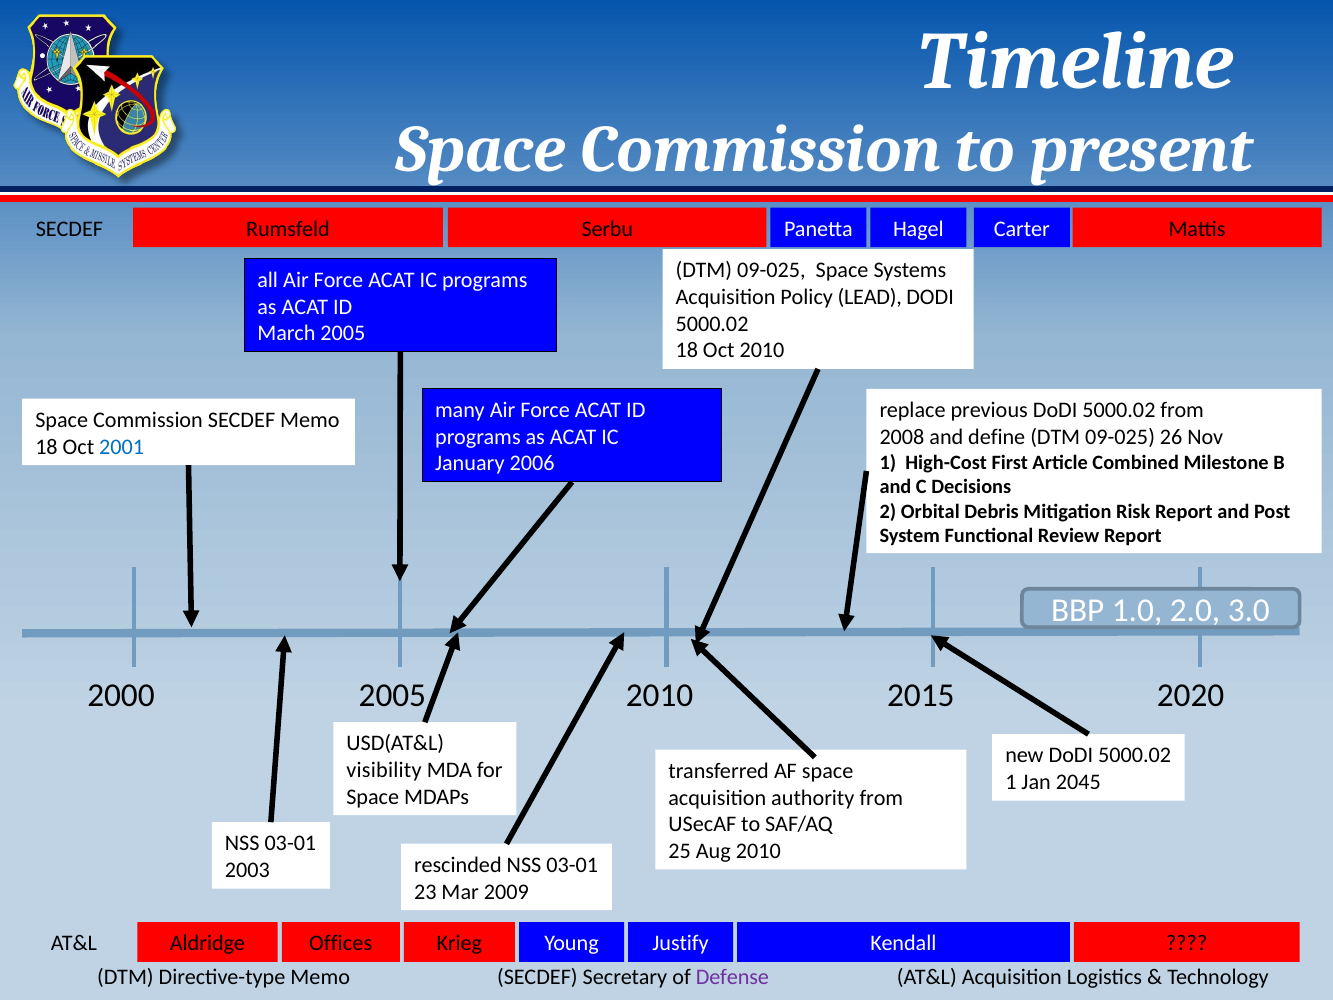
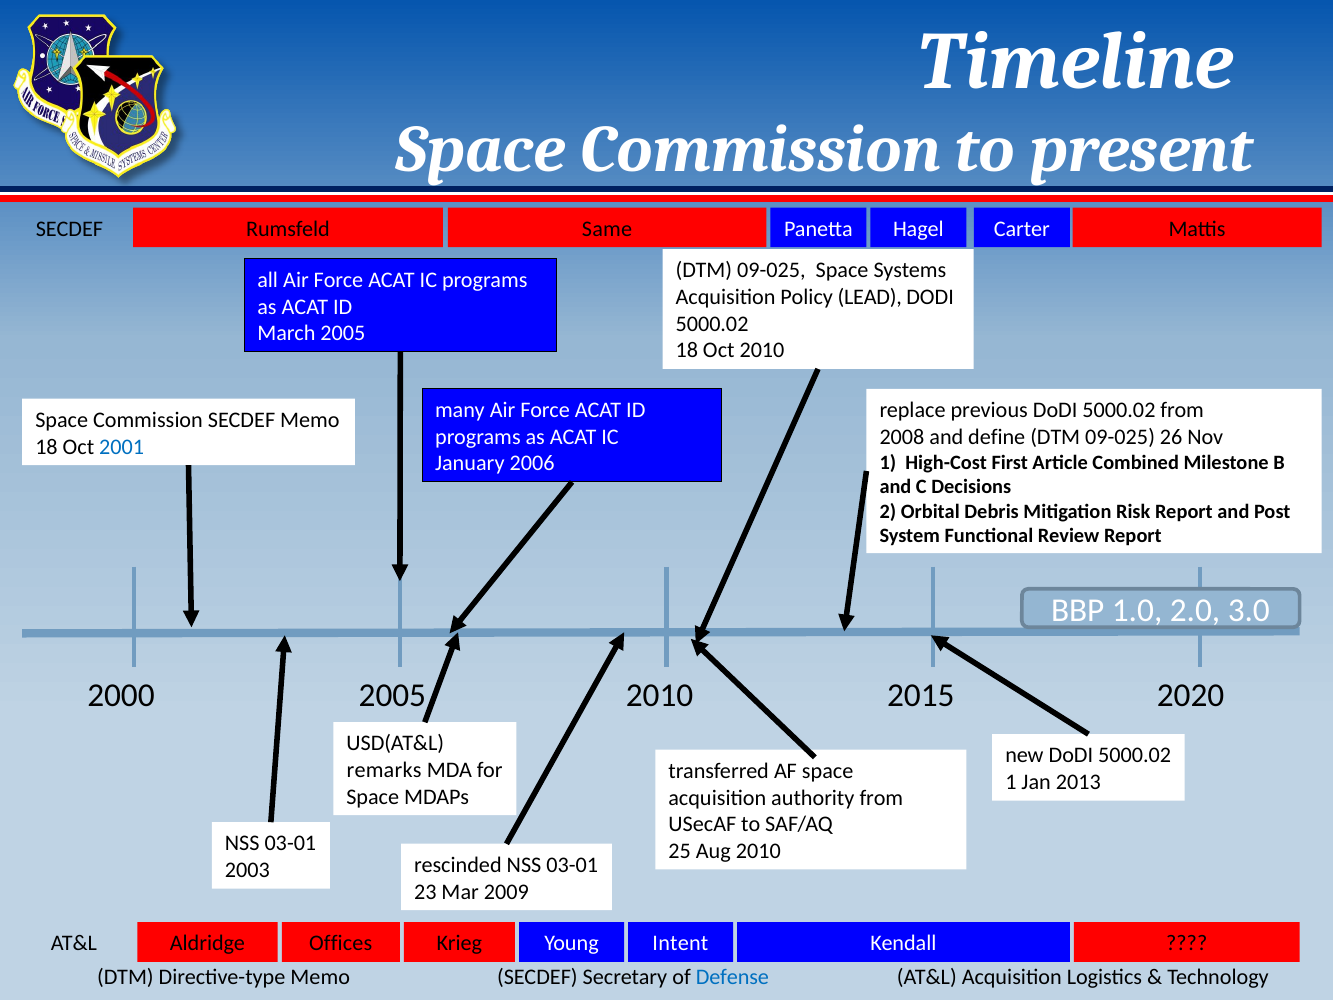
Serbu: Serbu -> Same (607, 229)
visibility: visibility -> remarks (384, 770)
2045: 2045 -> 2013 (1078, 782)
Justify: Justify -> Intent (680, 943)
Defense colour: purple -> blue (732, 977)
